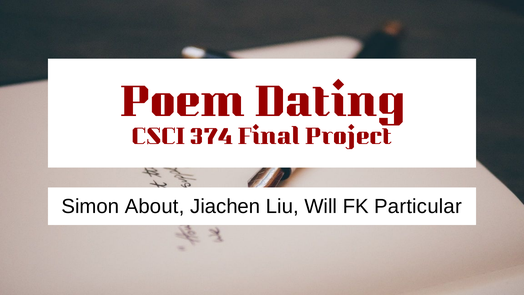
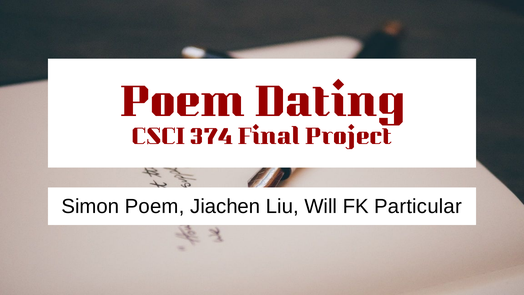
Simon About: About -> Poem (155, 206)
